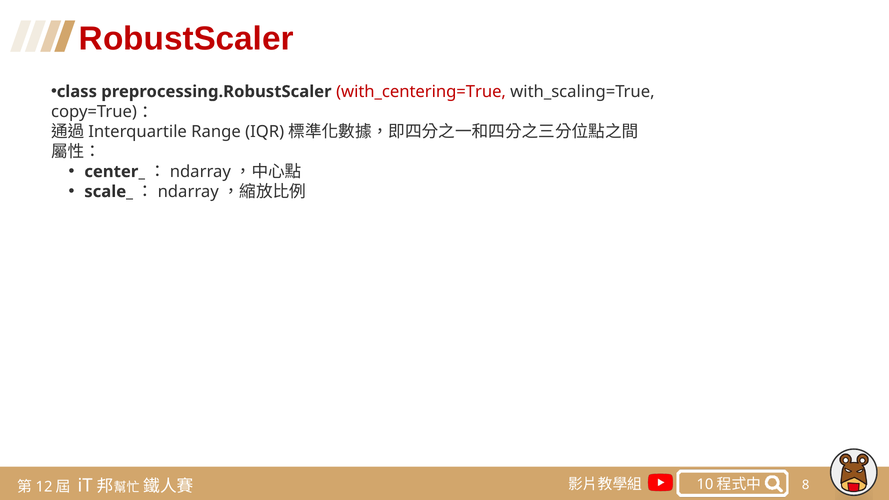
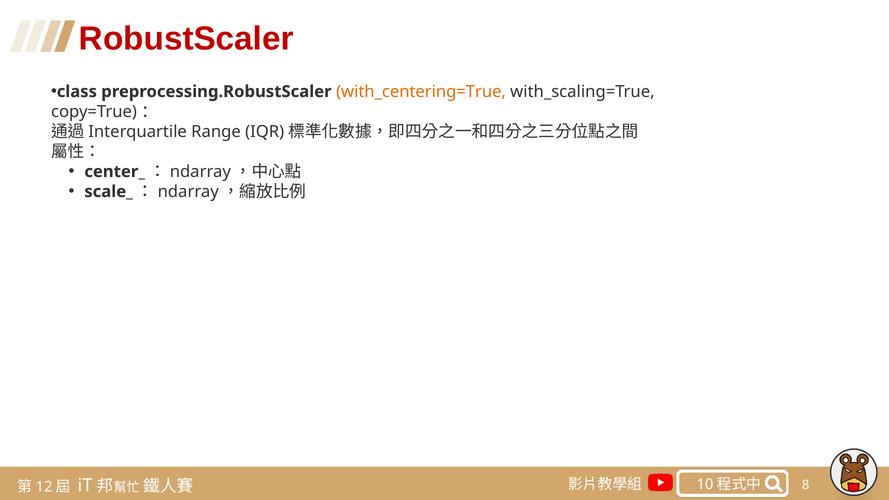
with_centering=True colour: red -> orange (421, 92)
